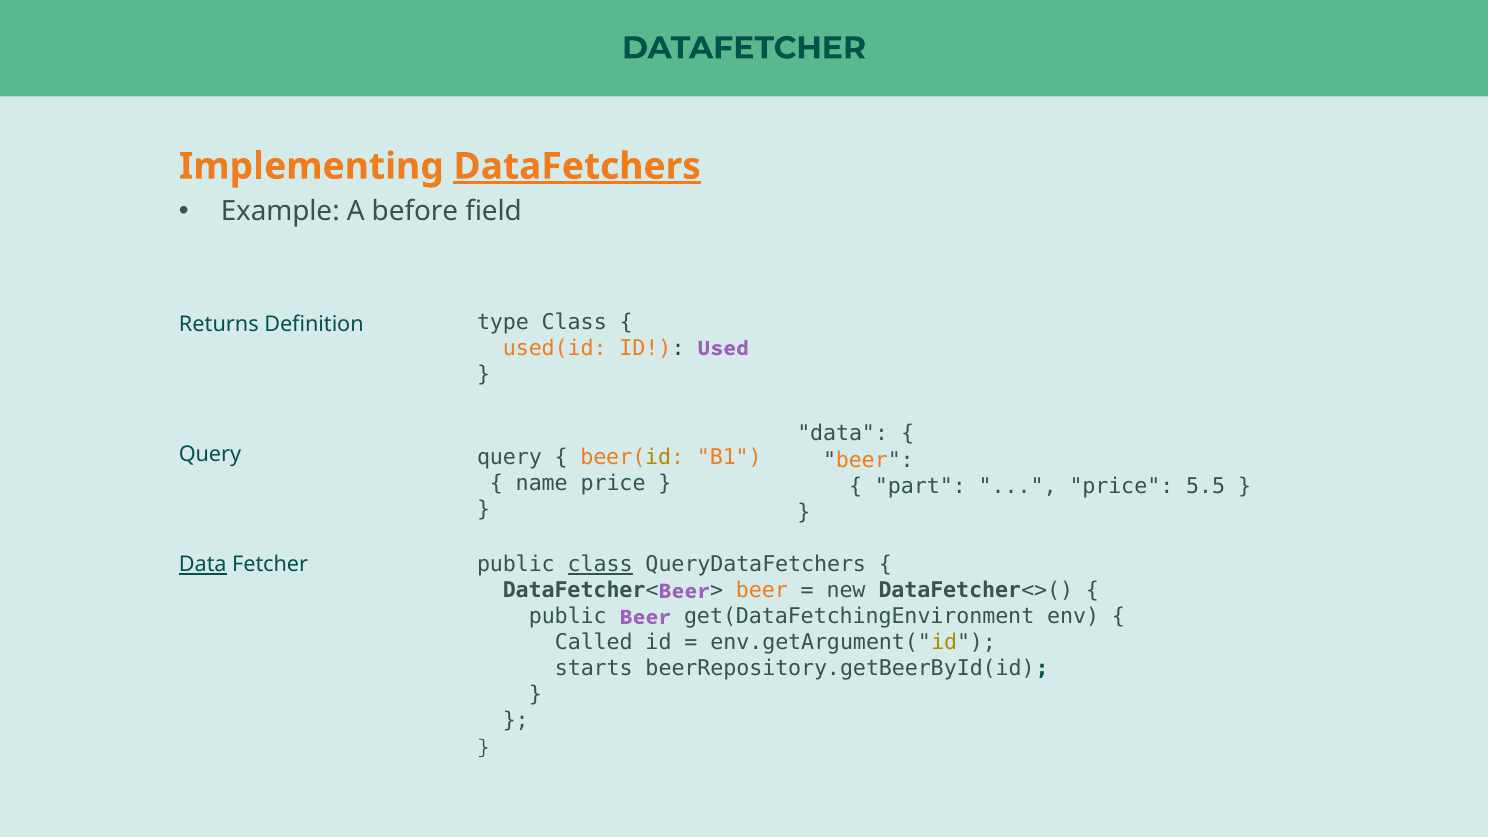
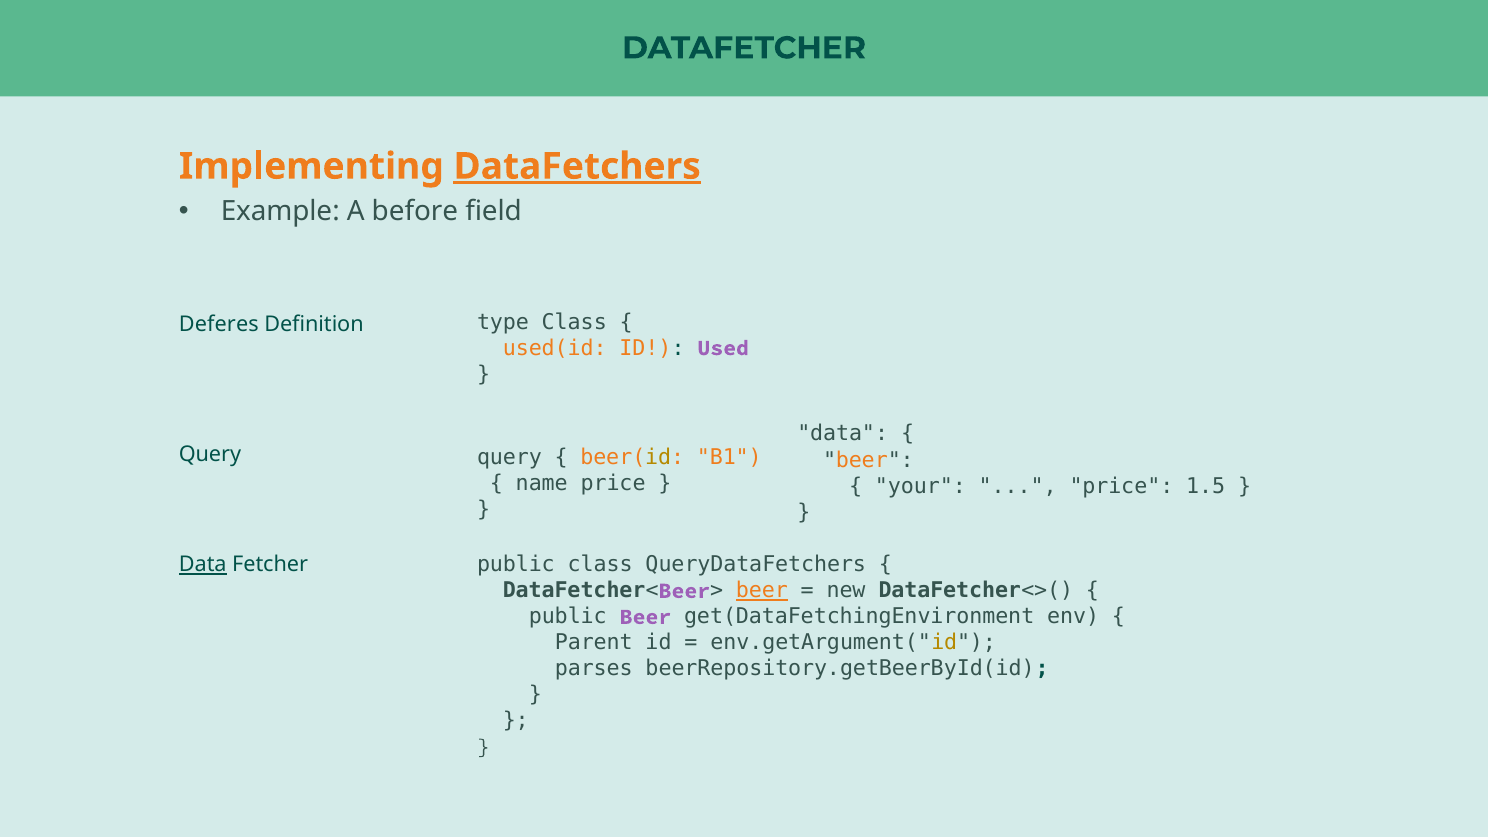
Returns: Returns -> Deferes (219, 324)
part: part -> your (920, 486)
5.5: 5.5 -> 1.5 (1206, 486)
class underline: present -> none (600, 565)
beer underline: none -> present (762, 591)
Called: Called -> Parent (594, 643)
starts: starts -> parses (594, 669)
